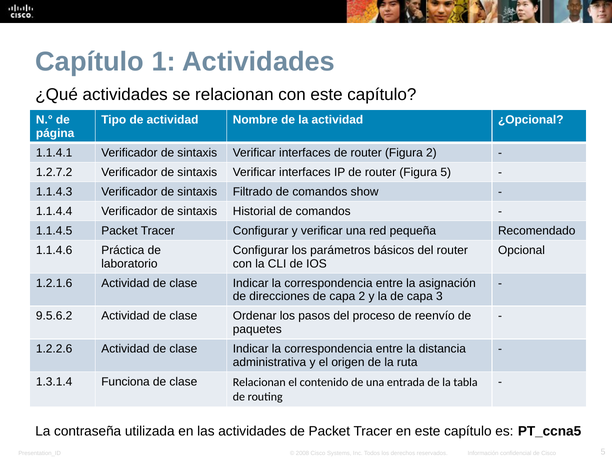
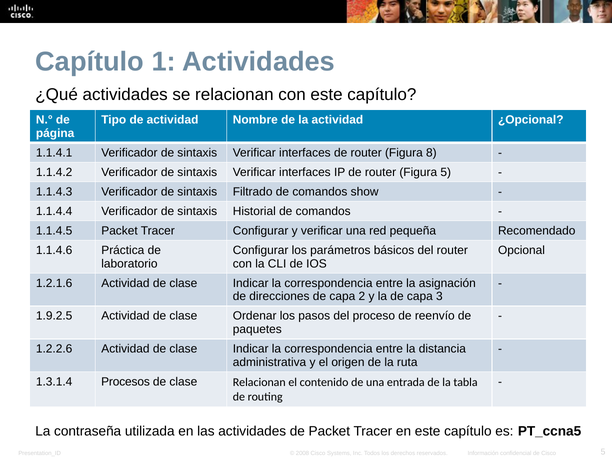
Figura 2: 2 -> 8 (431, 153)
1.2.7.2: 1.2.7.2 -> 1.1.4.2 (54, 172)
9.5.6.2: 9.5.6.2 -> 1.9.2.5 (54, 316)
Funciona: Funciona -> Procesos (126, 382)
